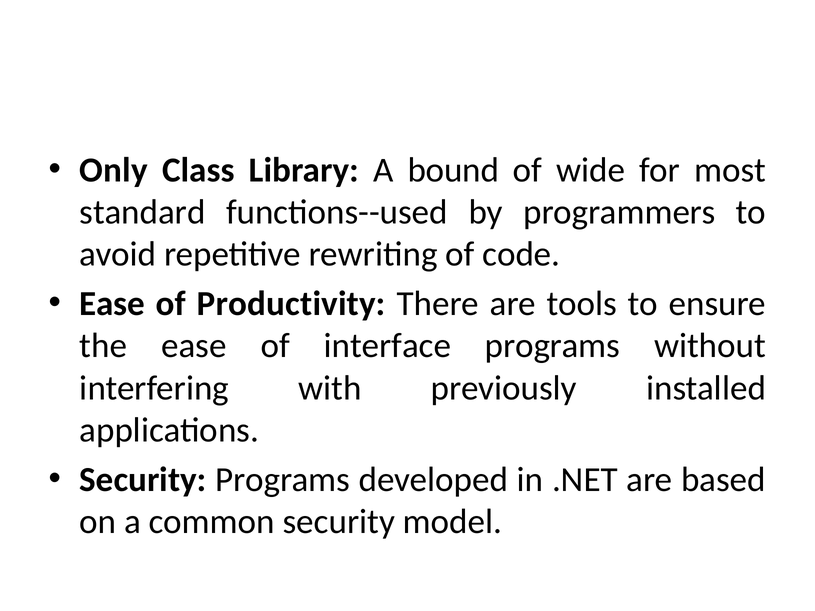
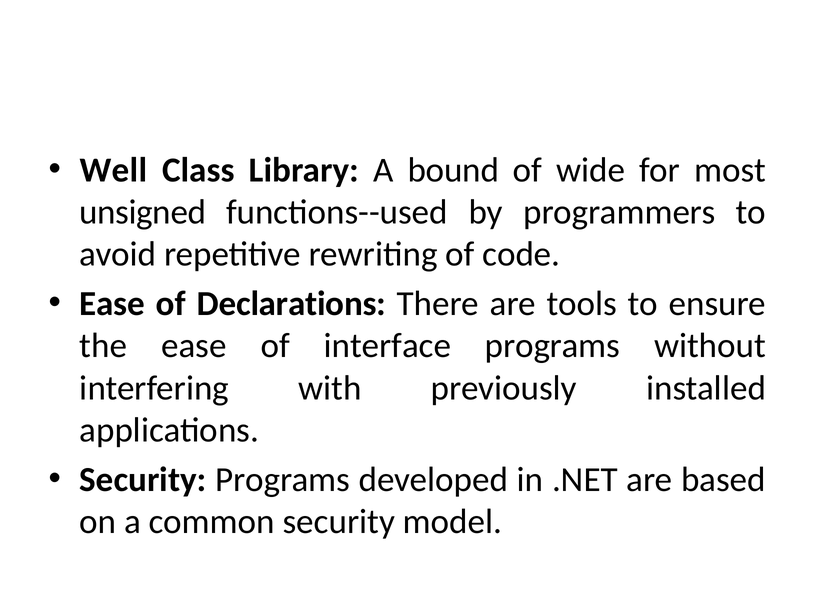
Only: Only -> Well (114, 170)
standard: standard -> unsigned (143, 212)
Productivity: Productivity -> Declarations (291, 304)
